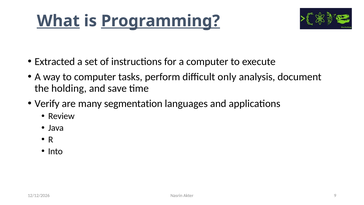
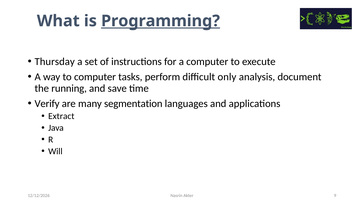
What underline: present -> none (58, 21)
Extracted: Extracted -> Thursday (55, 62)
holding: holding -> running (69, 88)
Review: Review -> Extract (61, 116)
Into: Into -> Will (55, 151)
